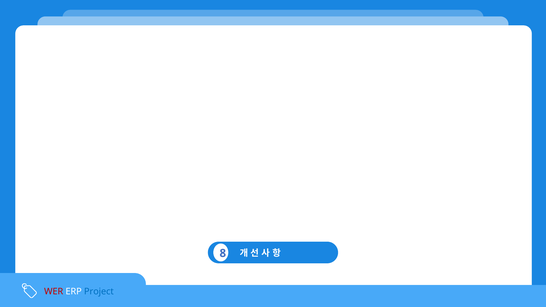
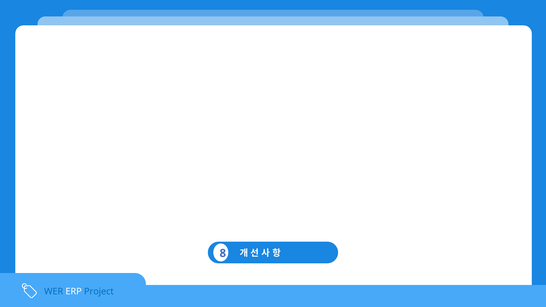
WER colour: red -> blue (54, 292)
